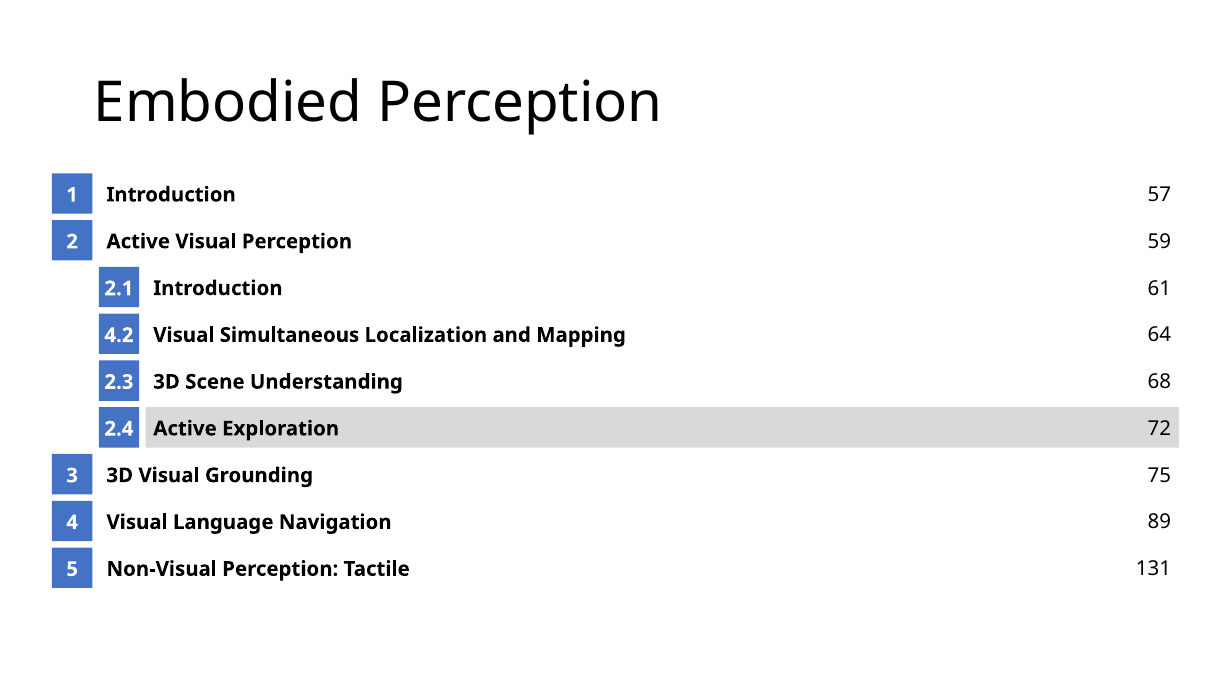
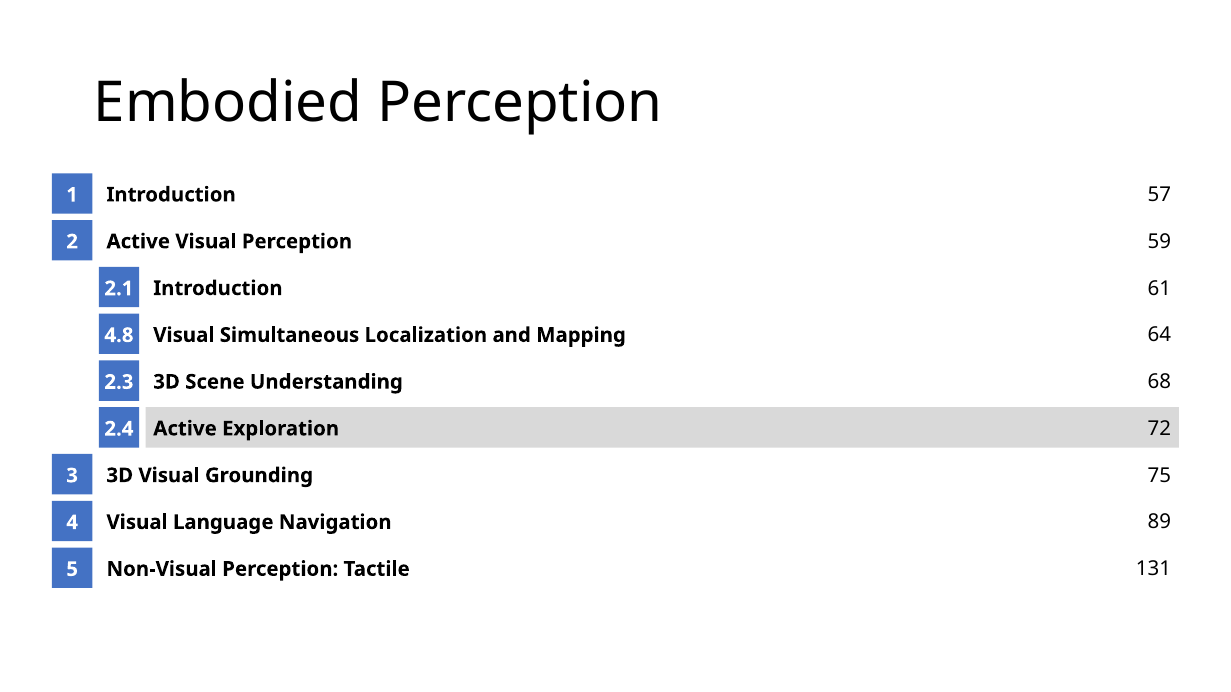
4.2: 4.2 -> 4.8 (119, 335)
